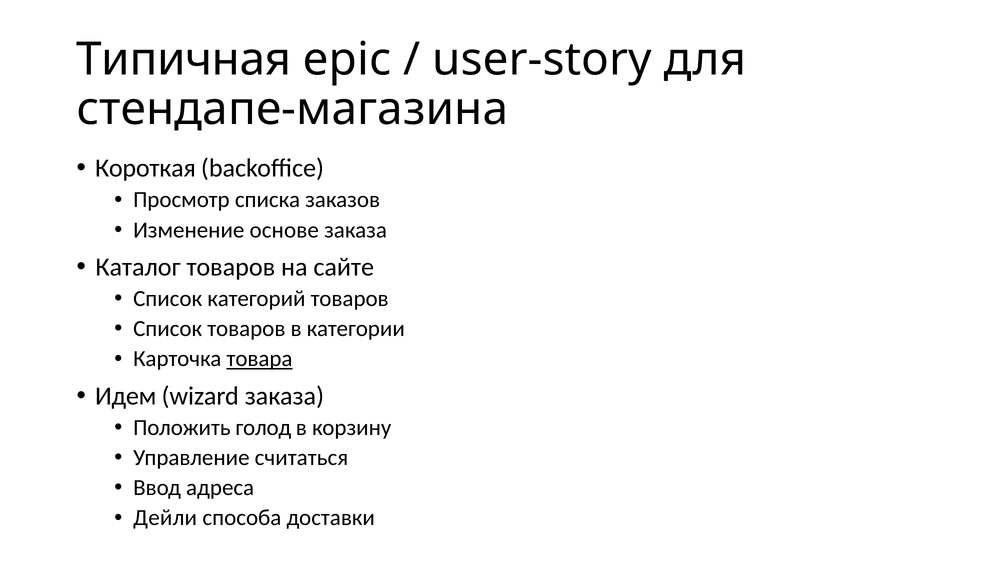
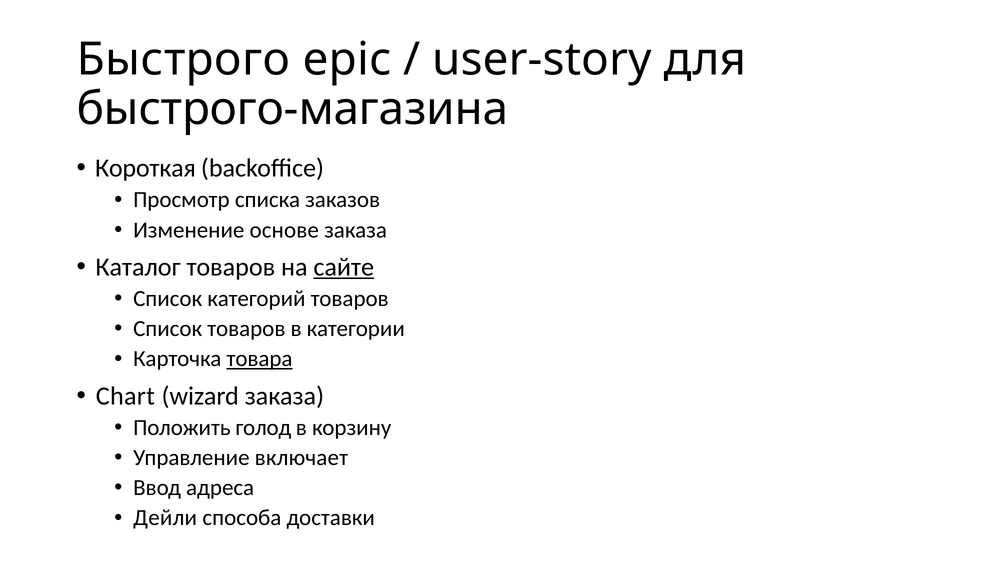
Типичная: Типичная -> Быстрого (183, 60)
стендапе-магазина: стендапе-магазина -> быстрого-магазина (293, 109)
сайте underline: none -> present (344, 267)
Идем: Идем -> Chart (125, 396)
считаться: считаться -> включает (301, 458)
